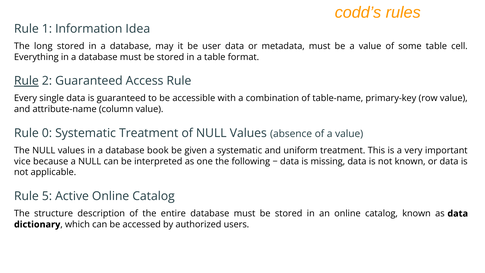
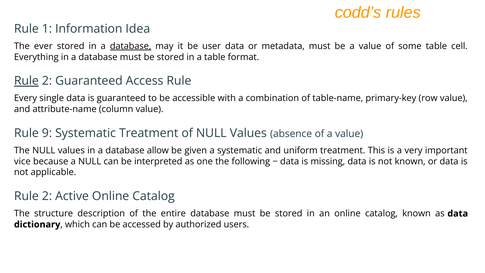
long: long -> ever (43, 46)
database underline: none -> present (131, 46)
0: 0 -> 9 (47, 133)
book: book -> allow (158, 150)
5: 5 -> 2 (47, 196)
